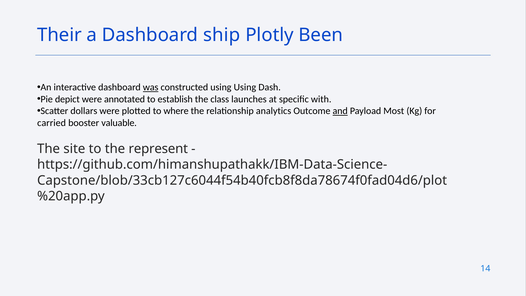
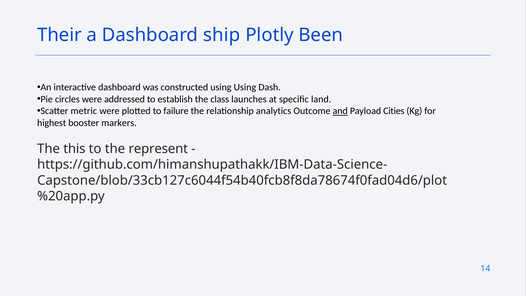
was underline: present -> none (151, 87)
depict: depict -> circles (67, 99)
annotated: annotated -> addressed (125, 99)
with: with -> land (321, 99)
dollars: dollars -> metric (84, 111)
where: where -> failure (176, 111)
Most: Most -> Cities (394, 111)
carried: carried -> highest (52, 123)
valuable: valuable -> markers (119, 123)
site: site -> this (74, 149)
